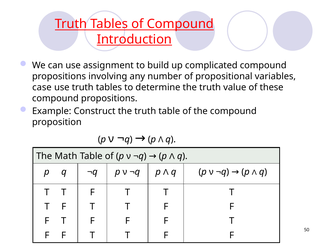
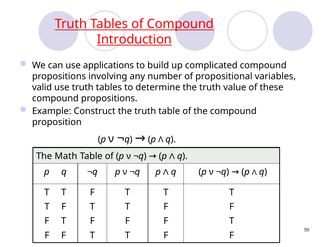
assignment: assignment -> applications (108, 65)
case: case -> valid (42, 87)
